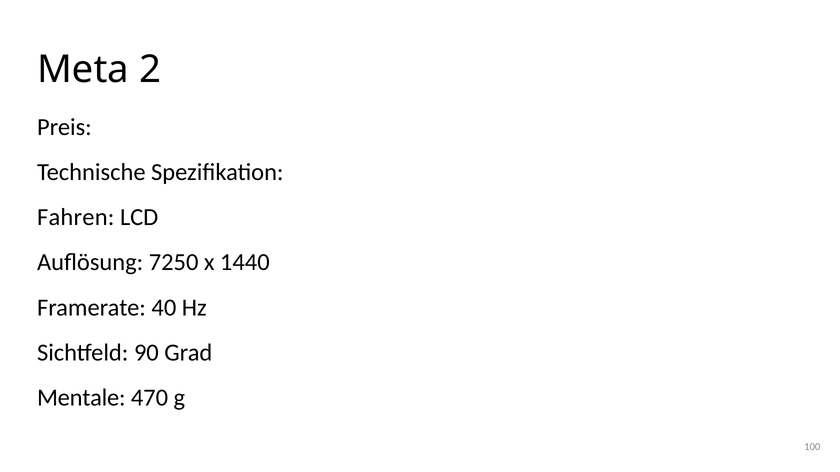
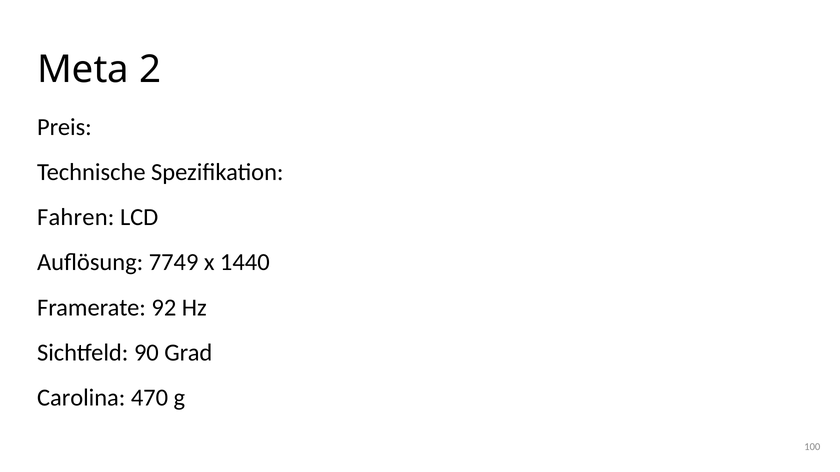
7250: 7250 -> 7749 (174, 263)
40: 40 -> 92 (164, 308)
Mentale: Mentale -> Carolina (81, 398)
